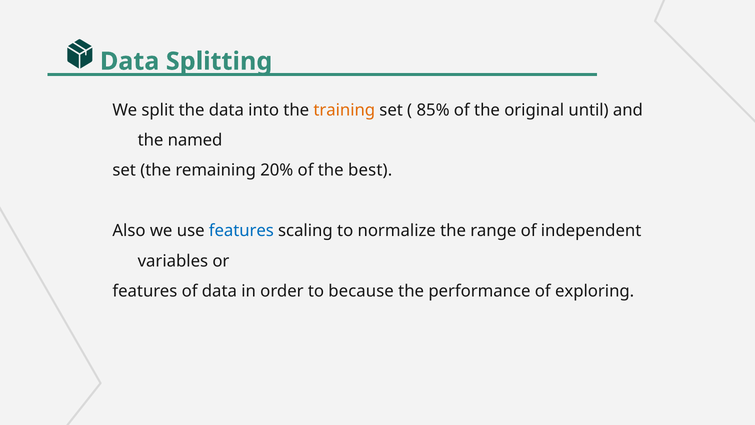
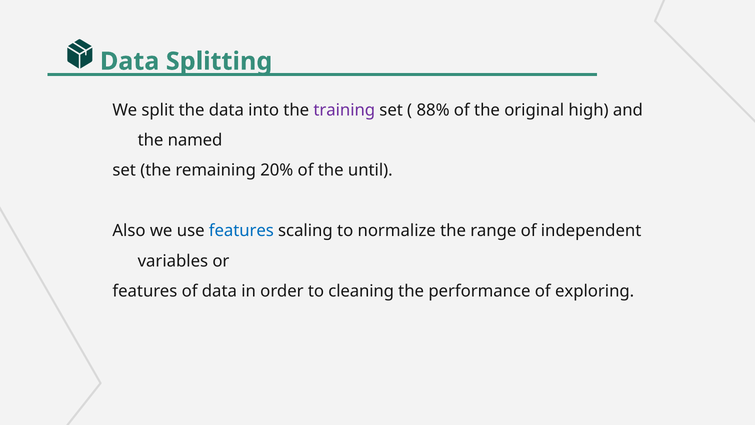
training colour: orange -> purple (344, 110)
85%: 85% -> 88% (433, 110)
until: until -> high (589, 110)
best: best -> until (370, 170)
because: because -> cleaning (361, 291)
